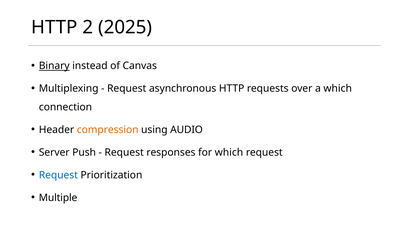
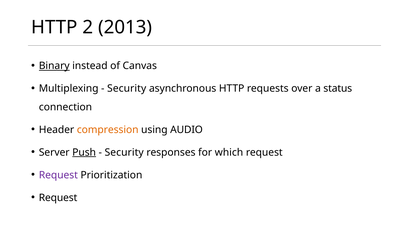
2025: 2025 -> 2013 (125, 27)
Request: Request -> Security (127, 89)
a which: which -> status (338, 89)
Push underline: none -> present (84, 152)
Request: Request -> Security (124, 152)
Request colour: blue -> purple (58, 175)
Multiple: Multiple -> Request (58, 198)
